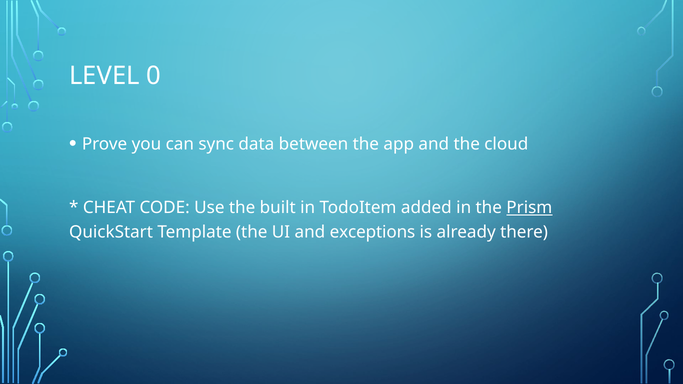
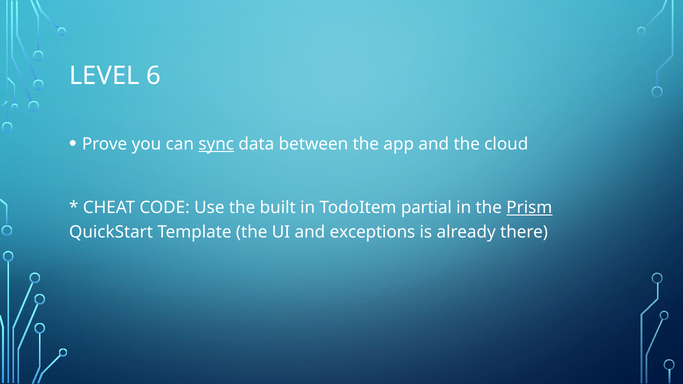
0: 0 -> 6 (154, 76)
sync underline: none -> present (216, 144)
added: added -> partial (426, 208)
